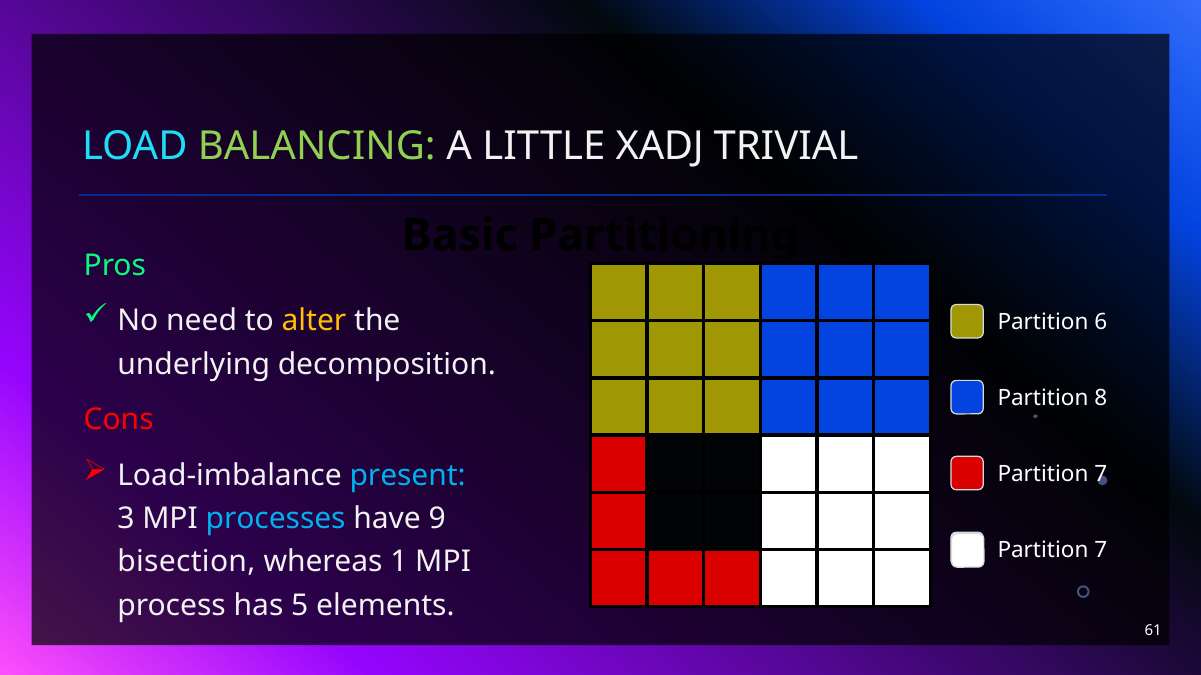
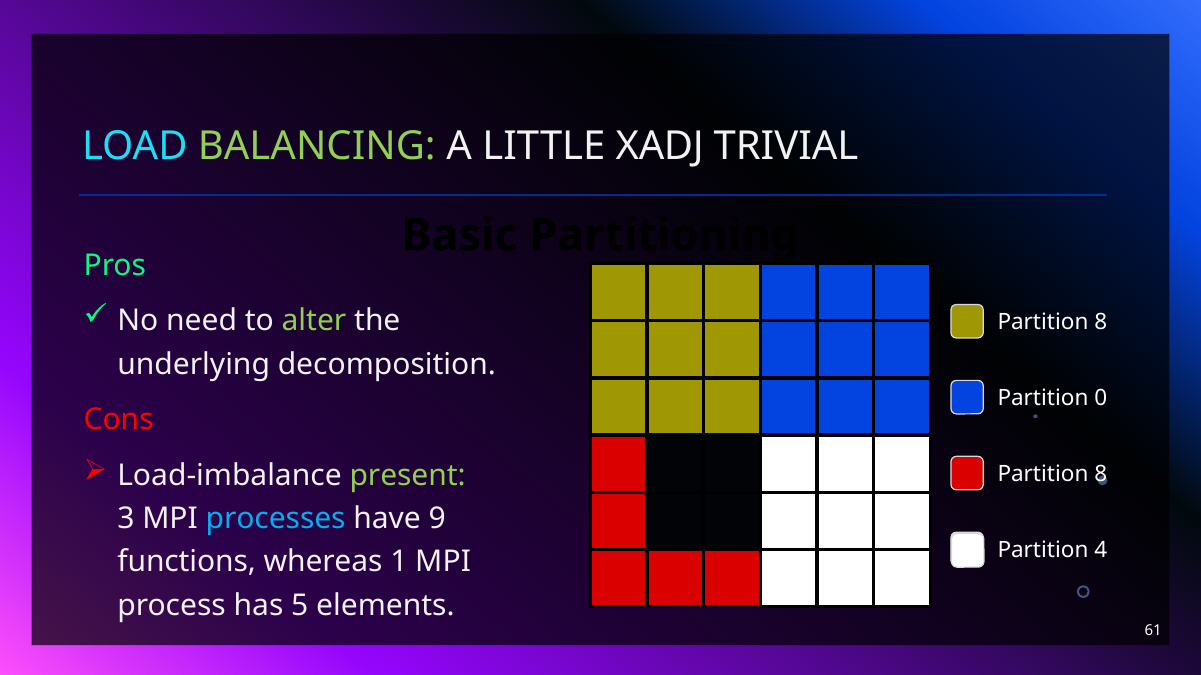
alter colour: yellow -> light green (314, 321)
6: 6 -> 8 (1101, 323)
8: 8 -> 0 (1101, 399)
present colour: light blue -> light green (408, 476)
7: 7 -> 8 (1101, 475)
7: 7 -> 4 (1101, 551)
bisection: bisection -> functions (187, 562)
